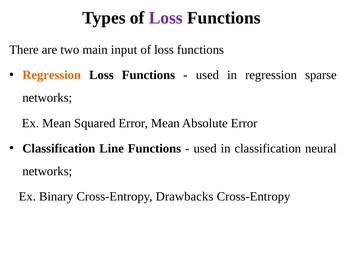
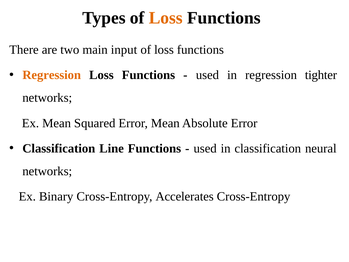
Loss colour: purple -> orange (166, 18)
sparse: sparse -> tighter (321, 75)
Drawbacks: Drawbacks -> Accelerates (185, 196)
